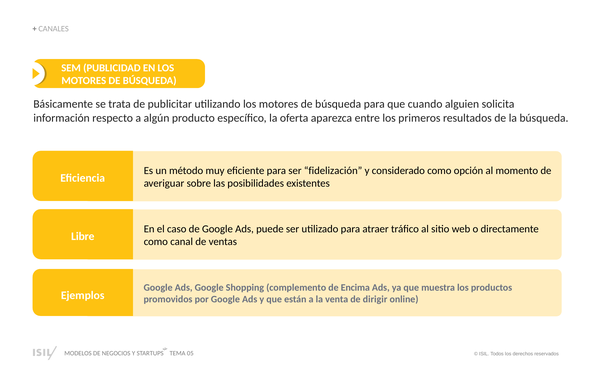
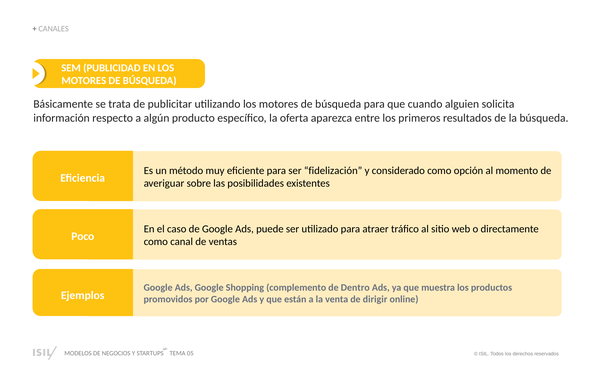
Libre: Libre -> Poco (83, 236)
Encima: Encima -> Dentro (355, 288)
